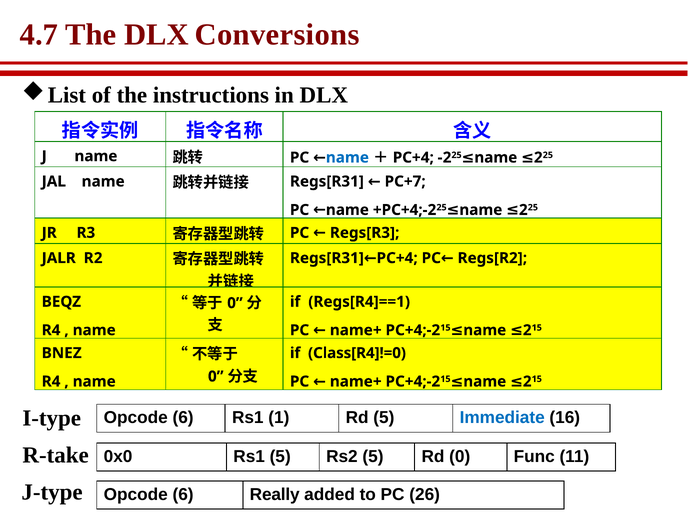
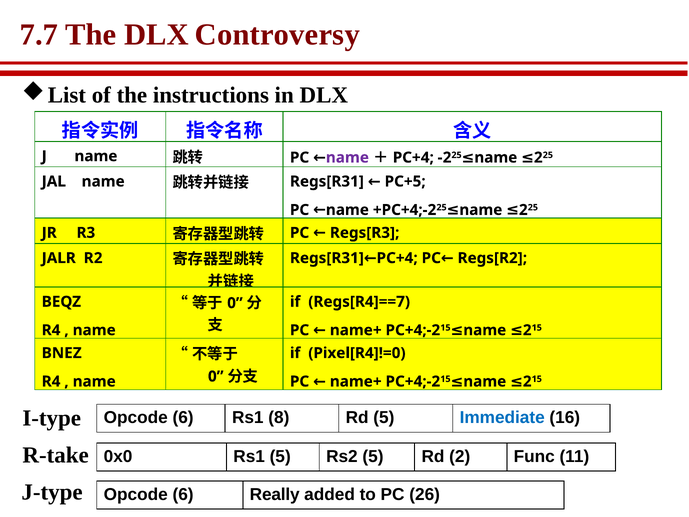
4.7: 4.7 -> 7.7 (39, 34)
Conversions: Conversions -> Controversy (277, 34)
name colour: blue -> purple (347, 157)
PC+7: PC+7 -> PC+5 (405, 181)
Regs[R4]==1: Regs[R4]==1 -> Regs[R4]==7 (359, 302)
Class[R4]!=0: Class[R4]!=0 -> Pixel[R4]!=0 (357, 353)
1: 1 -> 8 (279, 417)
Rd 0: 0 -> 2 (460, 456)
